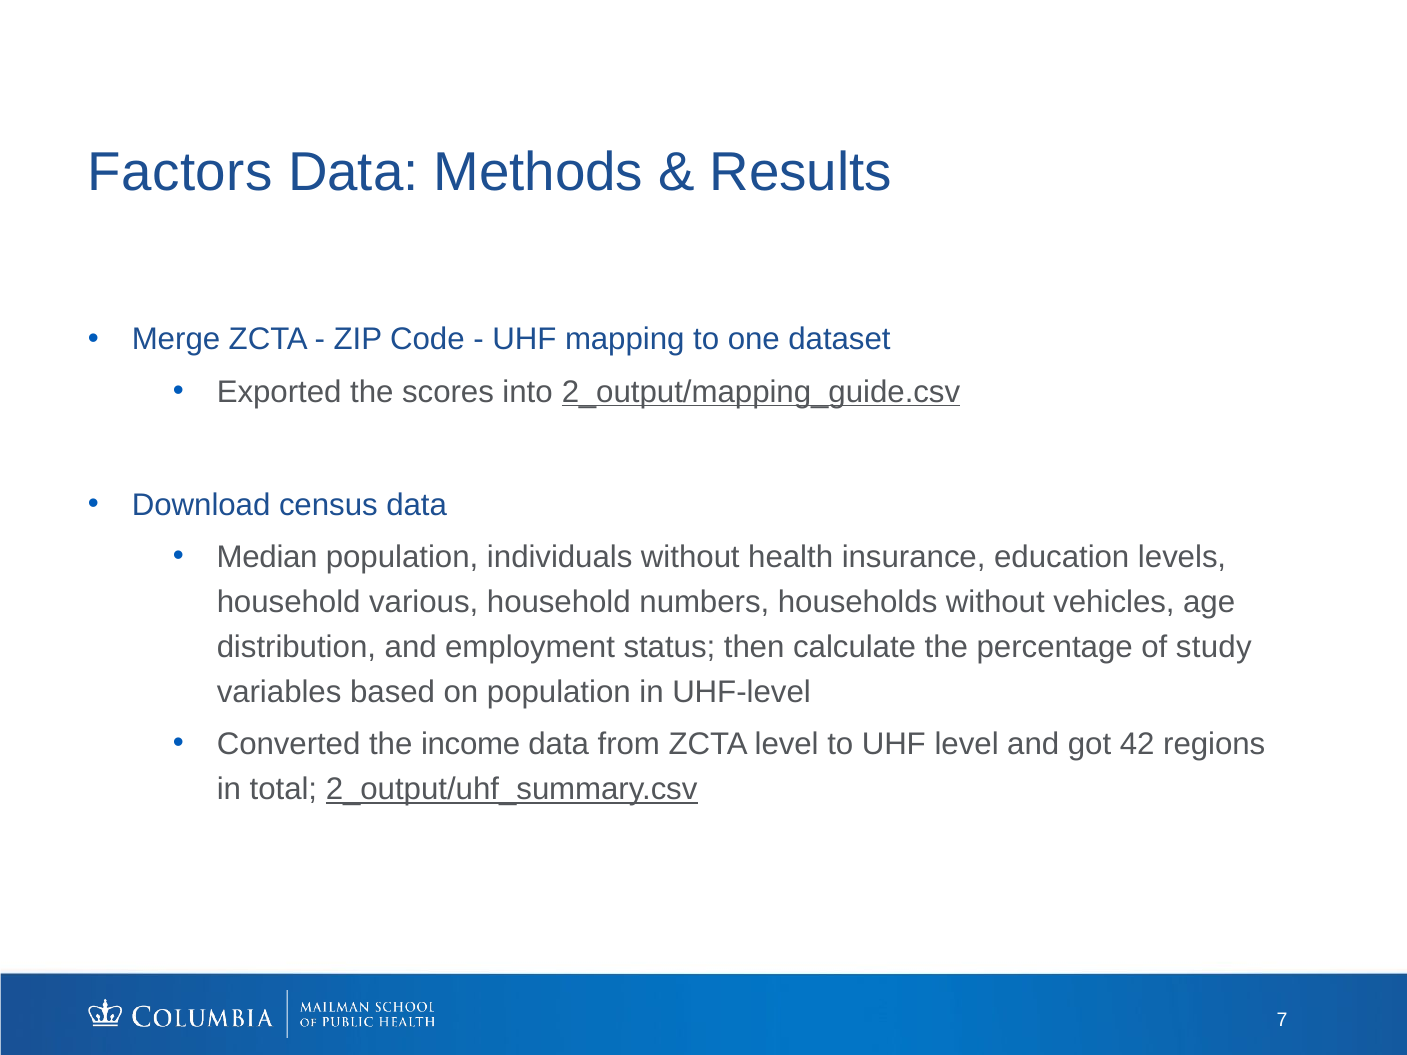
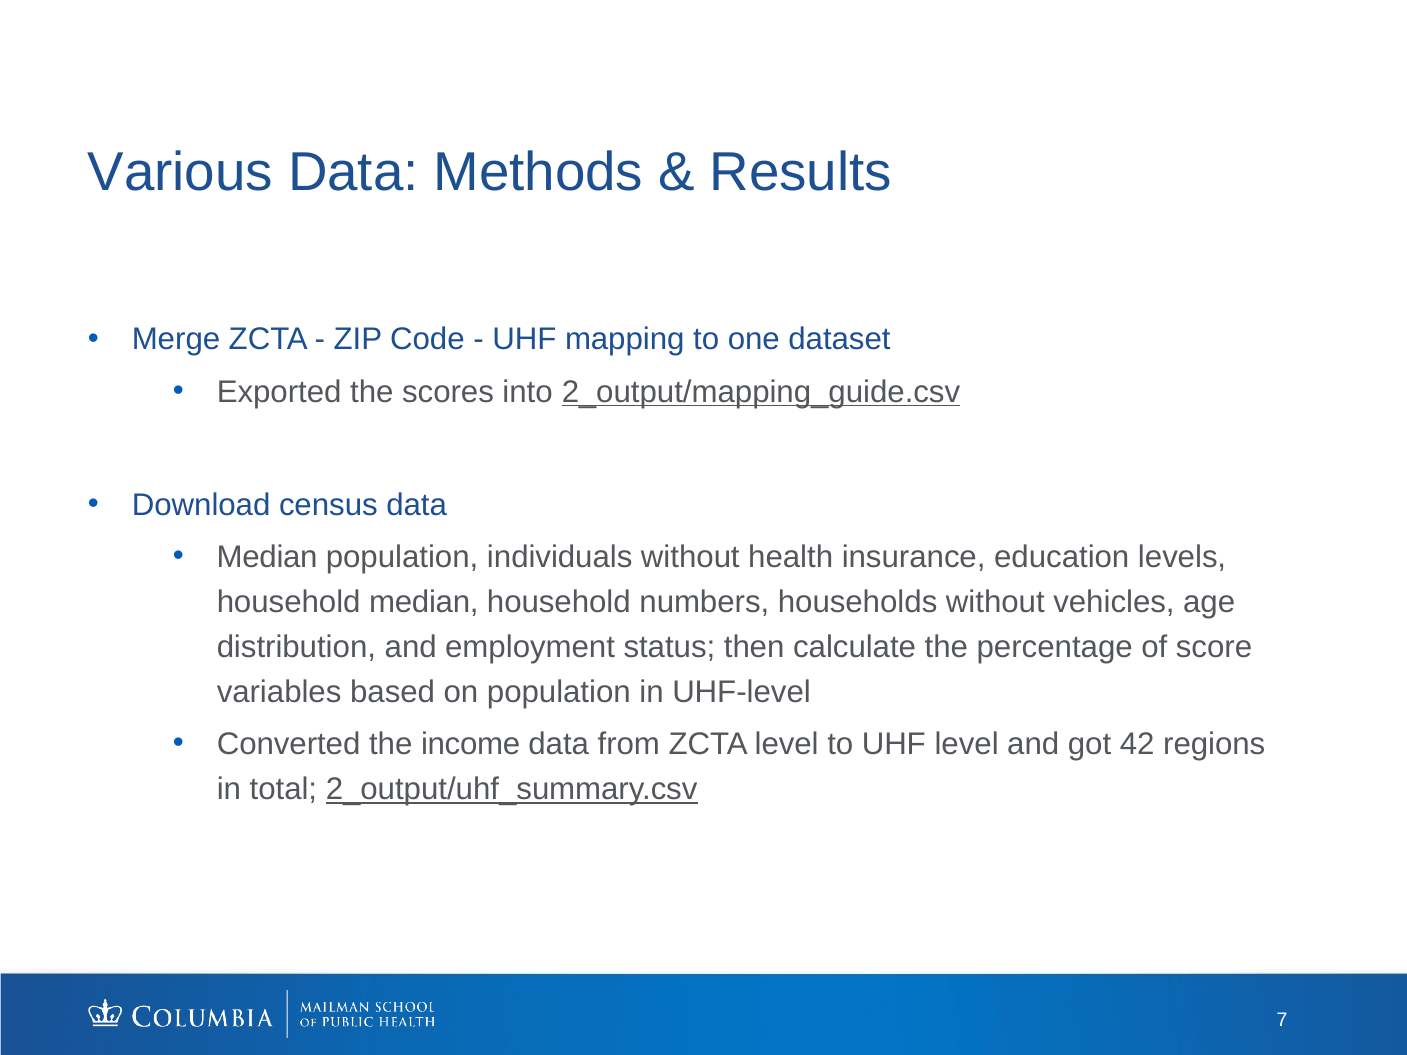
Factors: Factors -> Various (181, 173)
household various: various -> median (424, 602)
study: study -> score (1214, 647)
